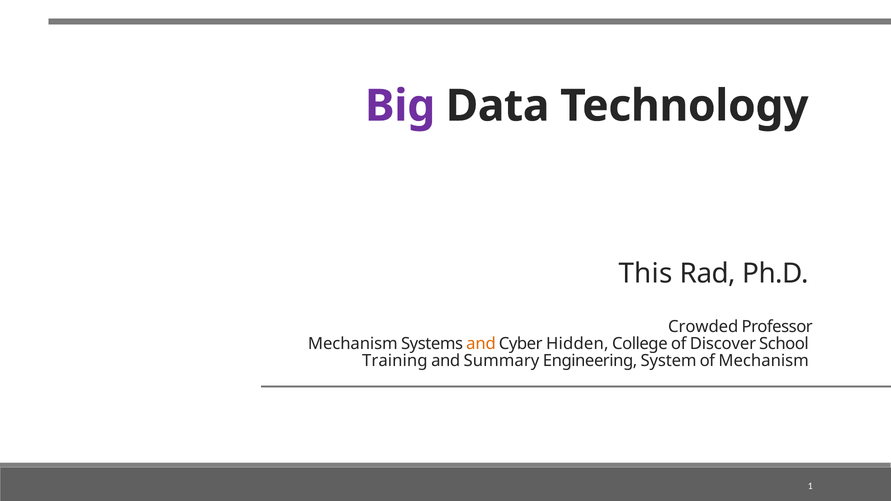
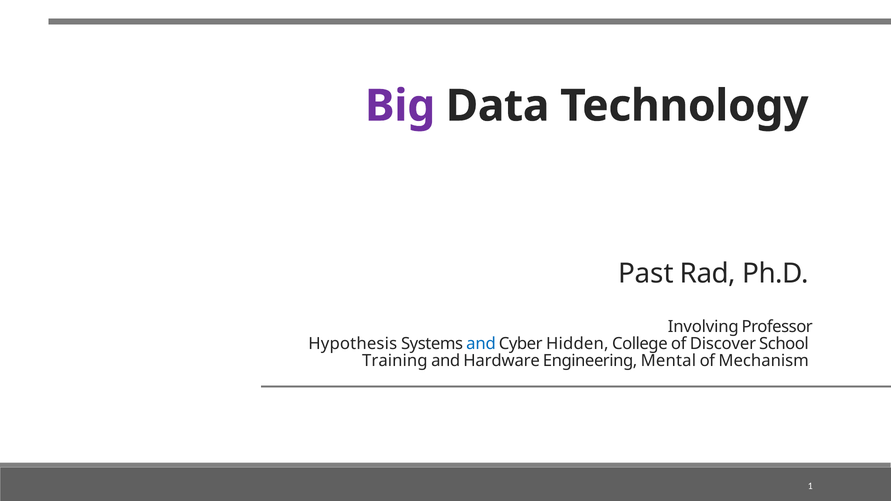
This: This -> Past (646, 274)
Crowded: Crowded -> Involving (703, 327)
Mechanism: Mechanism -> Hypothesis (353, 344)
and colour: orange -> blue (481, 344)
Summary: Summary -> Hardware (502, 361)
System: System -> Mental (668, 361)
